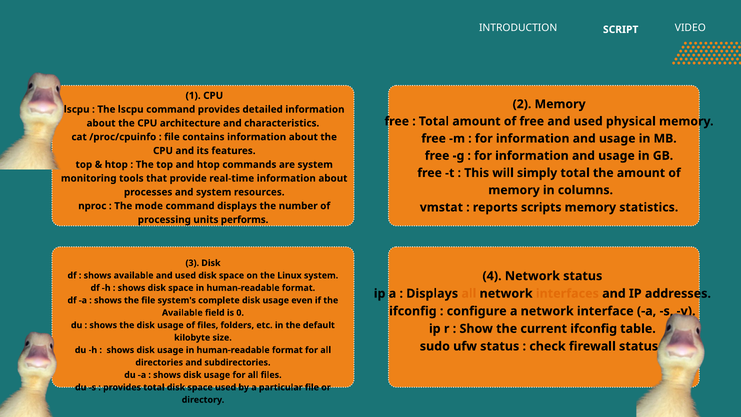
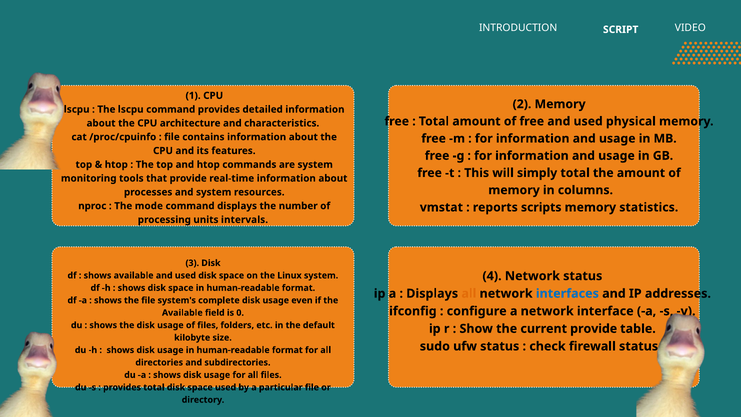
performs: performs -> intervals (245, 220)
interfaces colour: orange -> blue (567, 293)
current ifconfig: ifconfig -> provide (594, 329)
